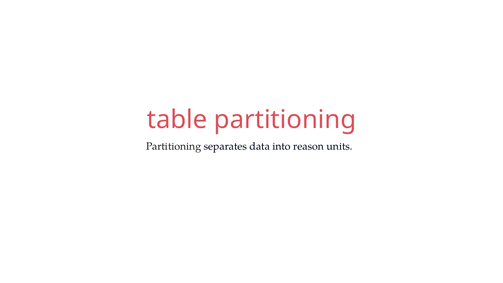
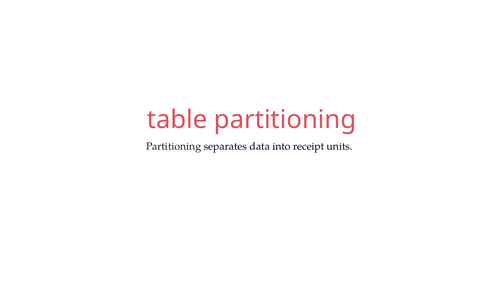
reason: reason -> receipt (309, 146)
